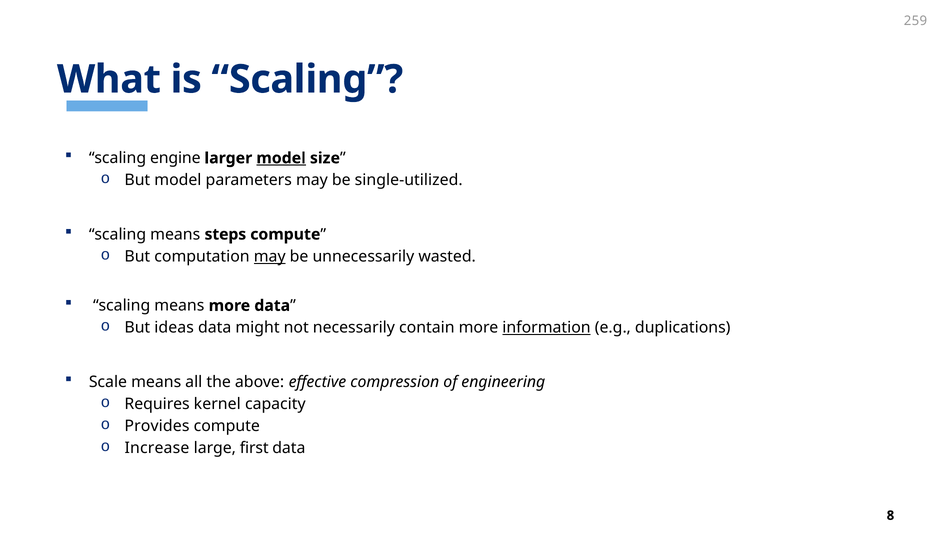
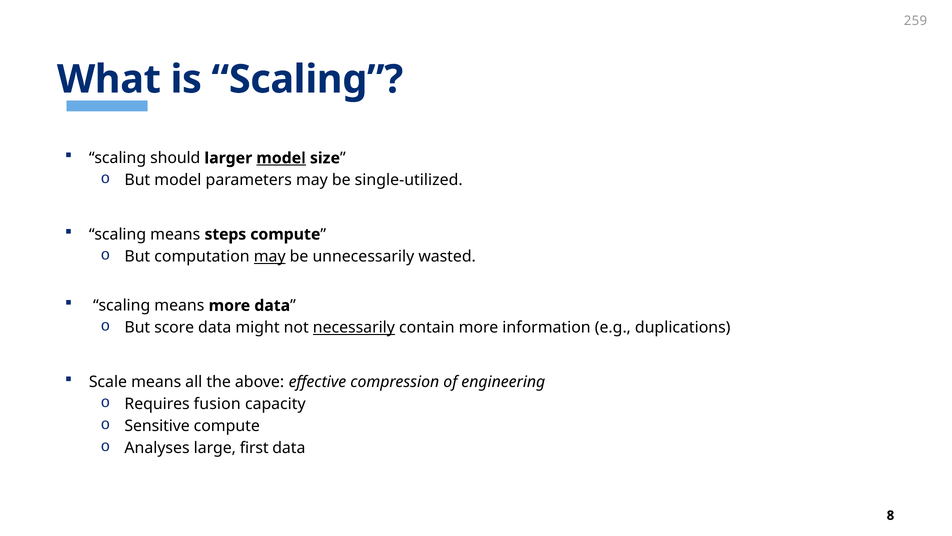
engine: engine -> should (175, 158)
ideas: ideas -> score (174, 327)
necessarily underline: none -> present (354, 327)
information underline: present -> none (546, 327)
kernel: kernel -> fusion (217, 404)
Provides: Provides -> Sensitive (157, 426)
Increase: Increase -> Analyses (157, 448)
